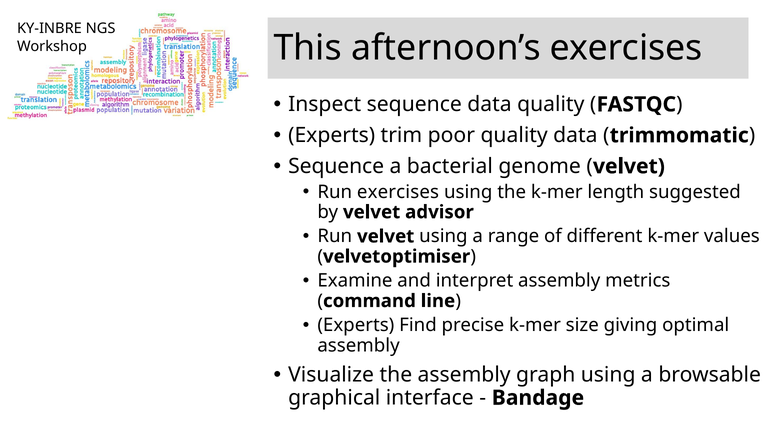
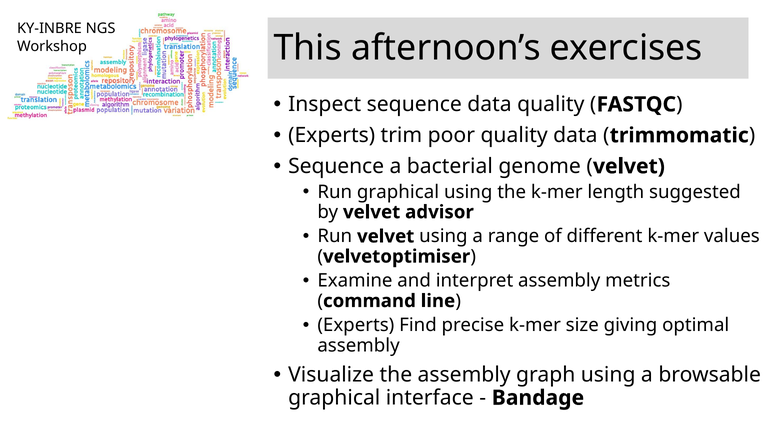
Run exercises: exercises -> graphical (398, 192)
